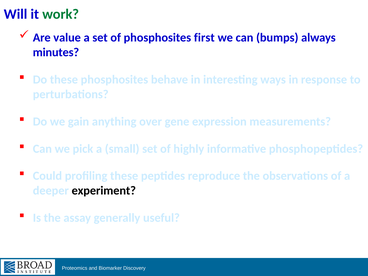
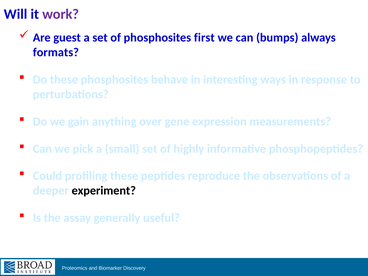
work colour: green -> purple (61, 14)
value: value -> guest (67, 38)
minutes: minutes -> formats (56, 52)
